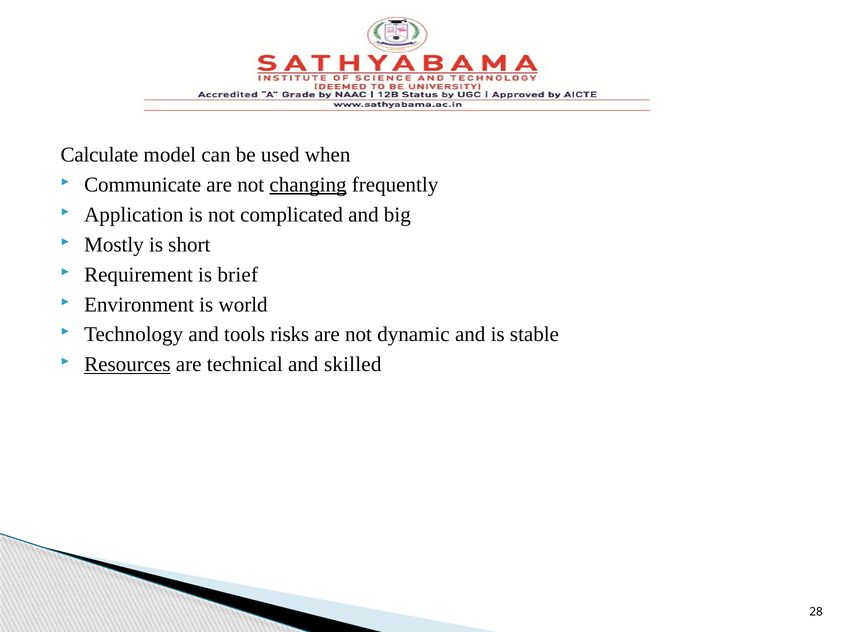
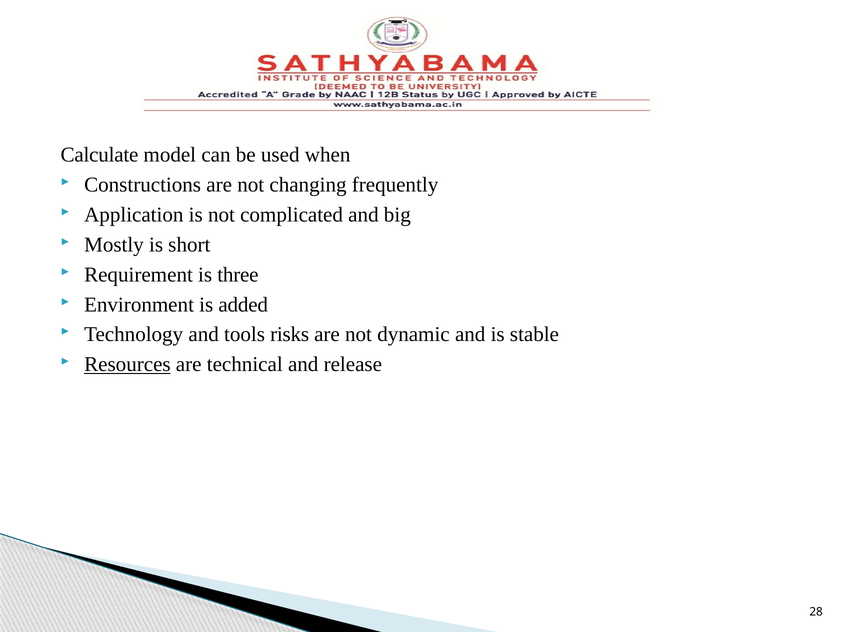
Communicate: Communicate -> Constructions (143, 185)
changing underline: present -> none (308, 185)
brief: brief -> three (238, 275)
world: world -> added (243, 305)
skilled: skilled -> release (353, 365)
